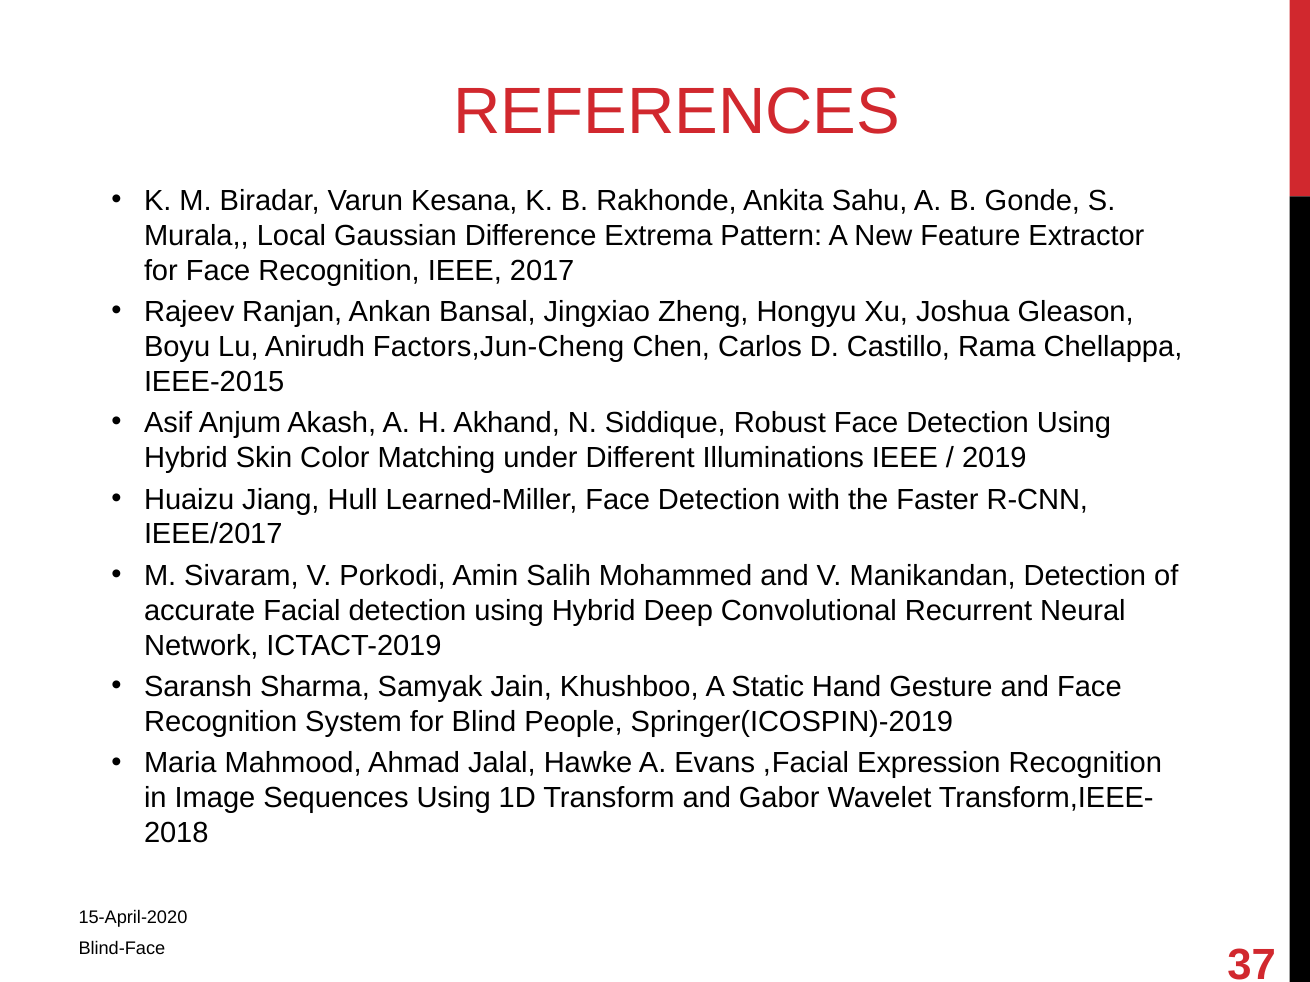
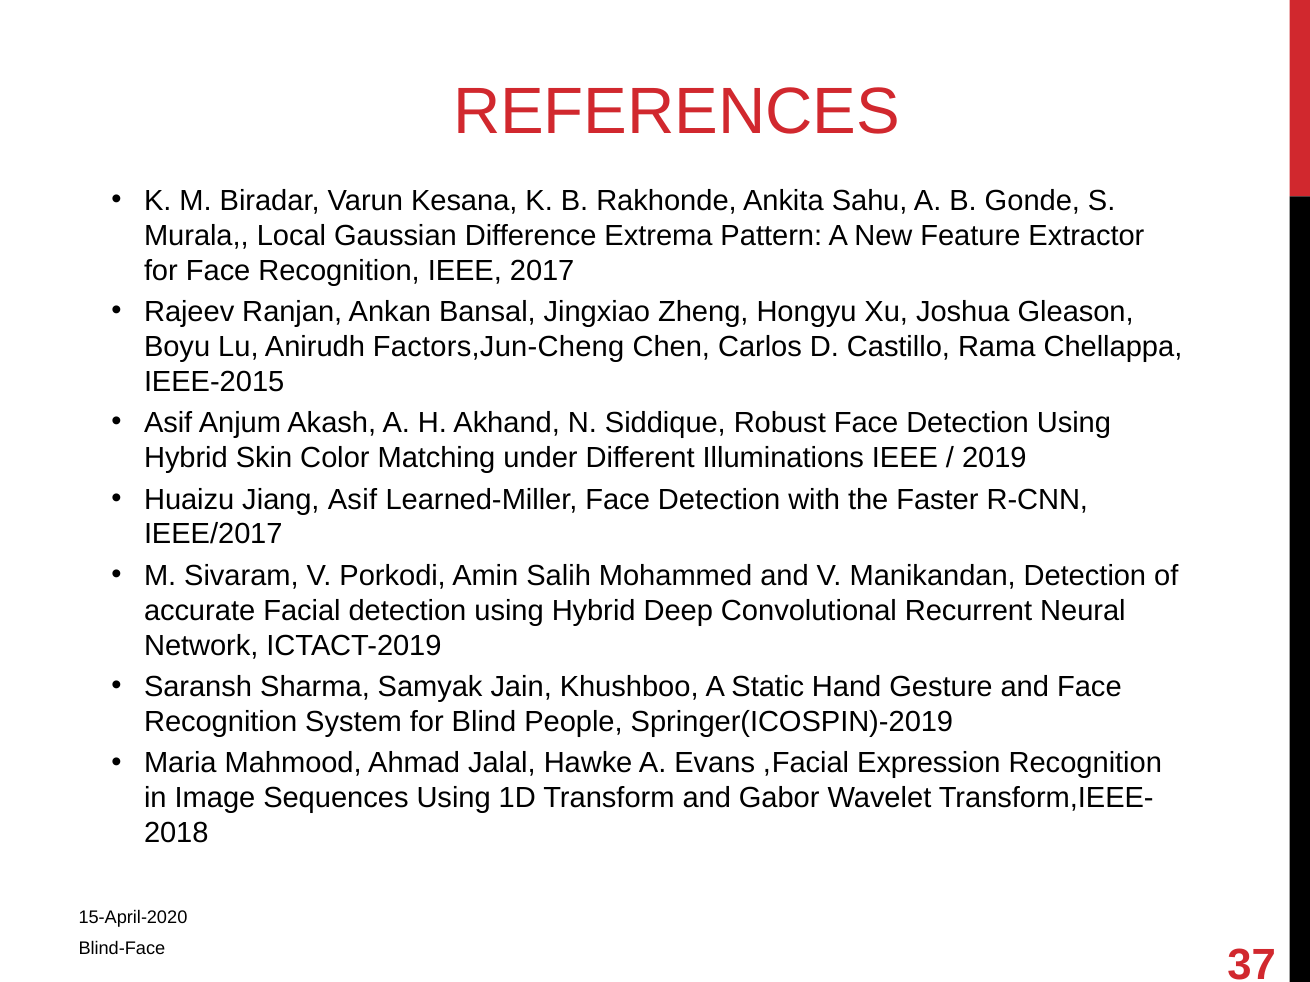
Jiang Hull: Hull -> Asif (352, 500)
